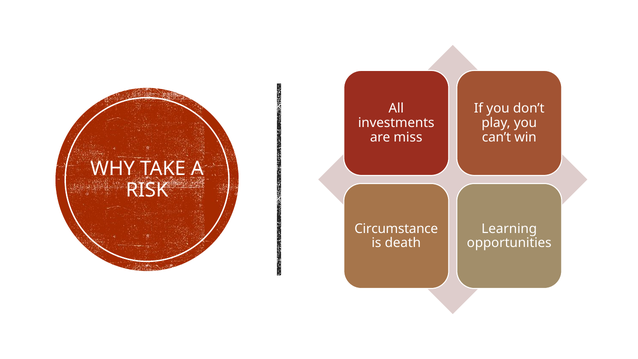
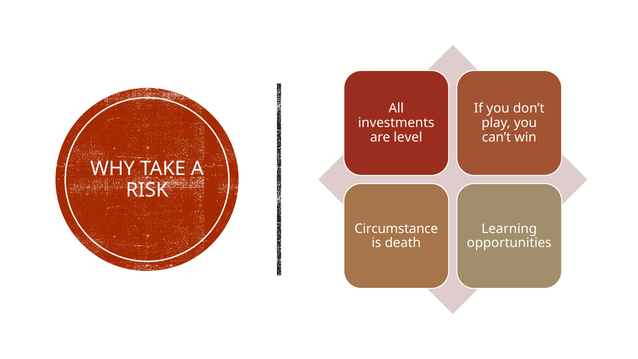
miss: miss -> level (408, 137)
